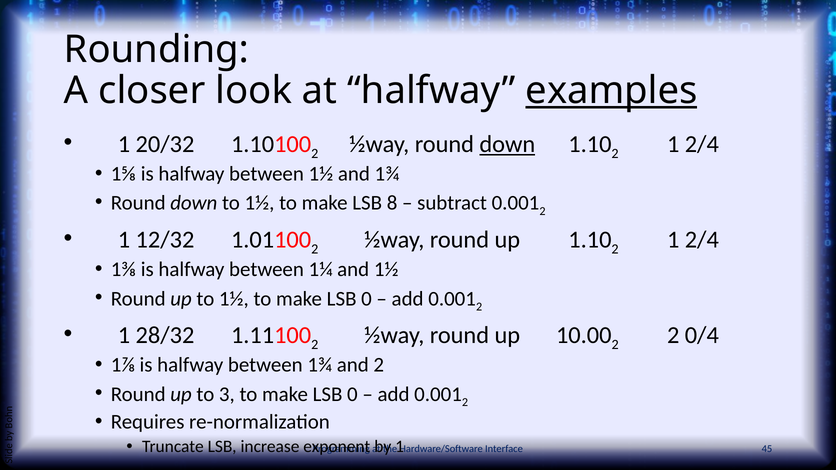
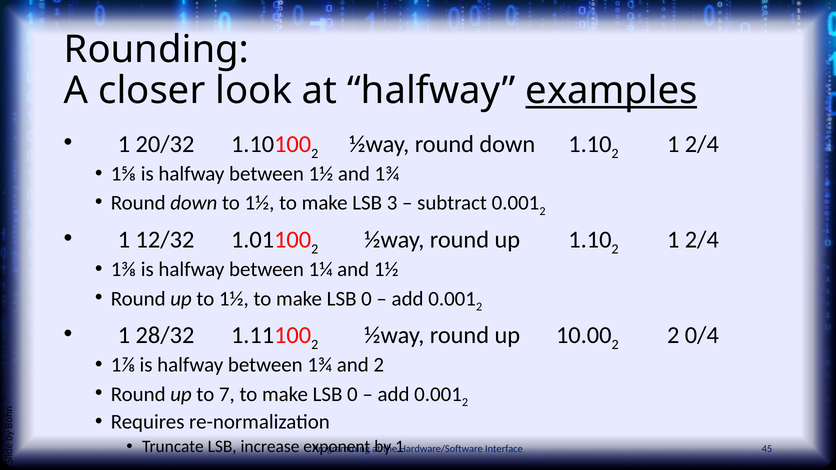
down underline: present -> none (507, 144)
8: 8 -> 3 (392, 203)
3: 3 -> 7 (227, 394)
